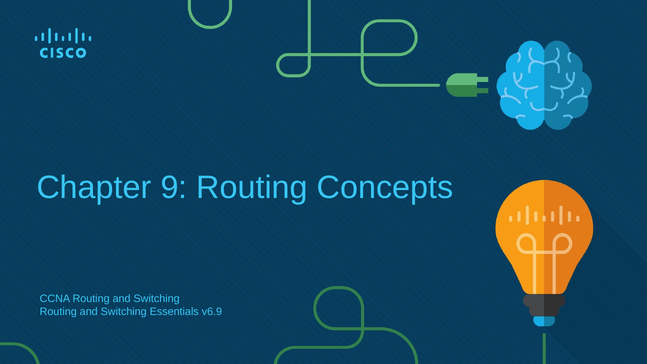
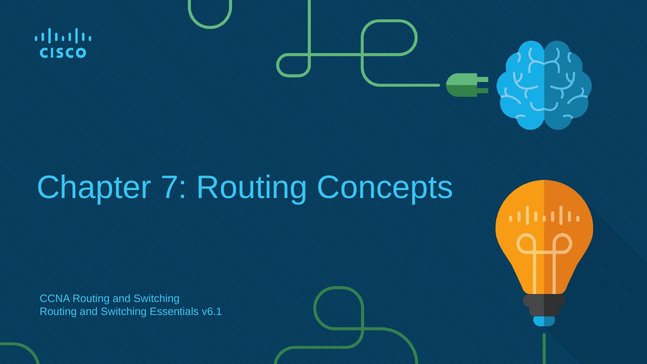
9: 9 -> 7 (174, 187)
v6.9: v6.9 -> v6.1 (212, 311)
